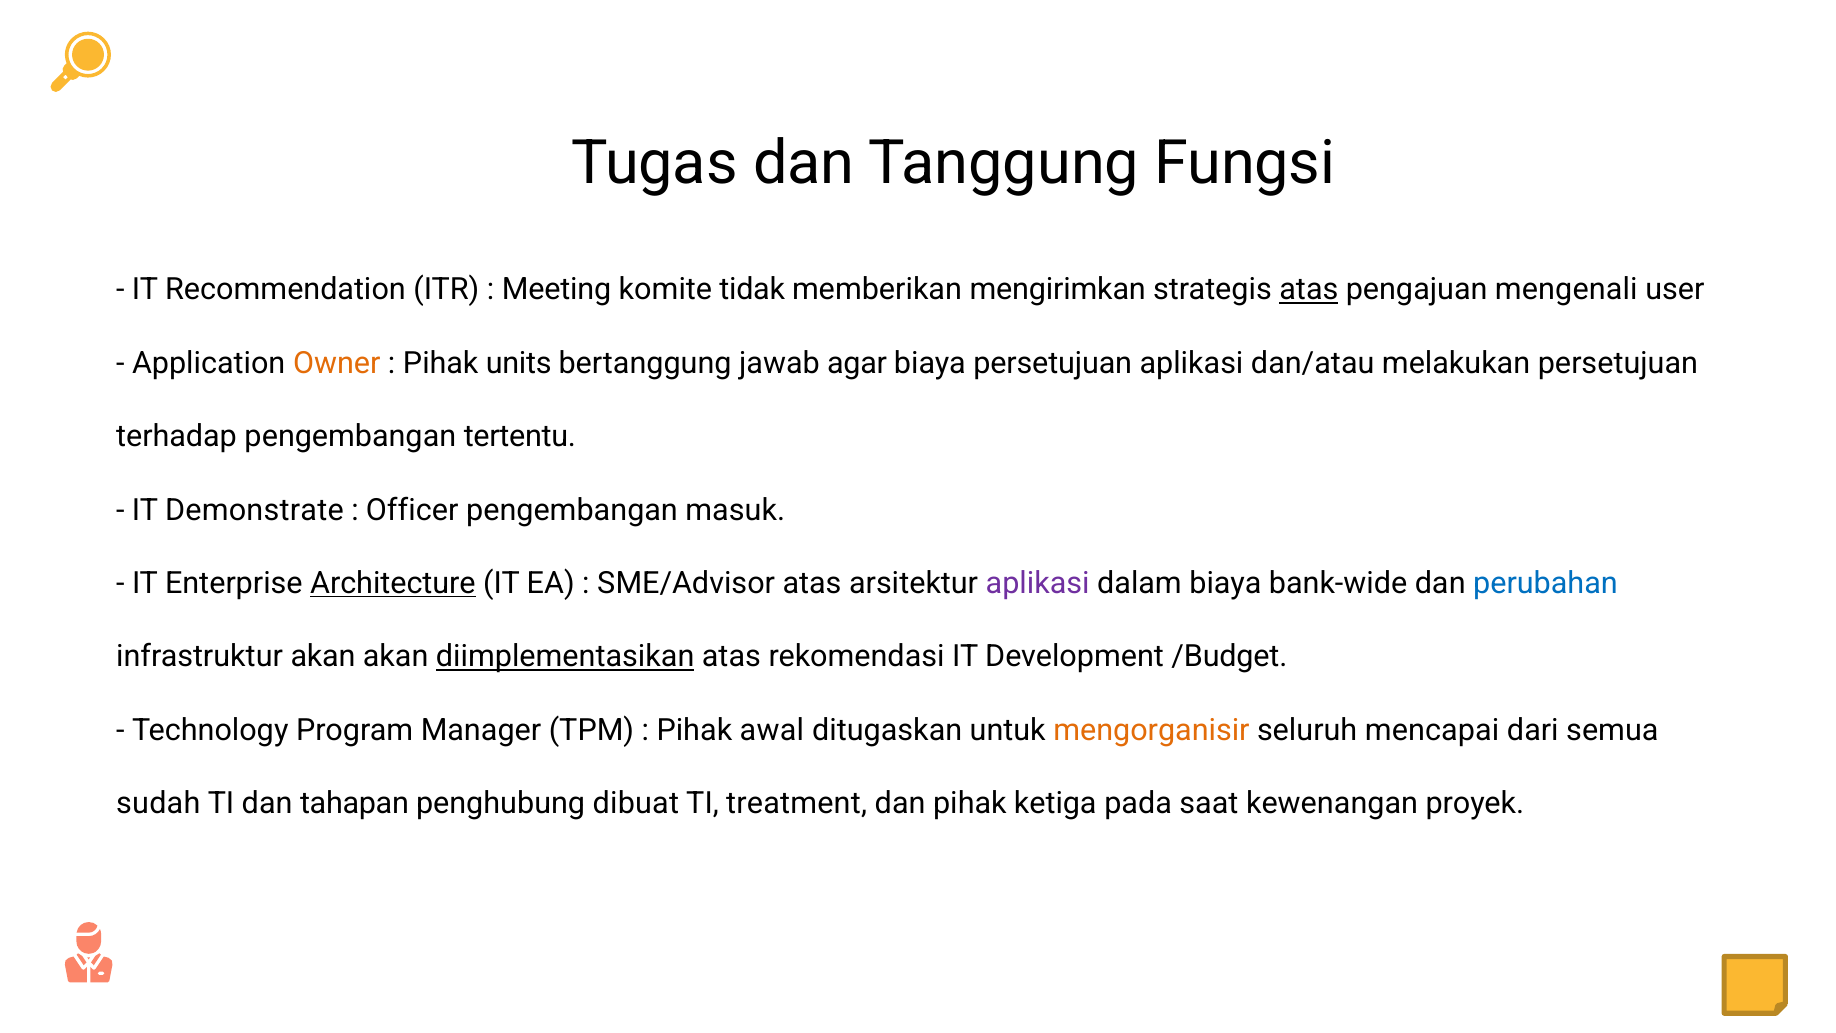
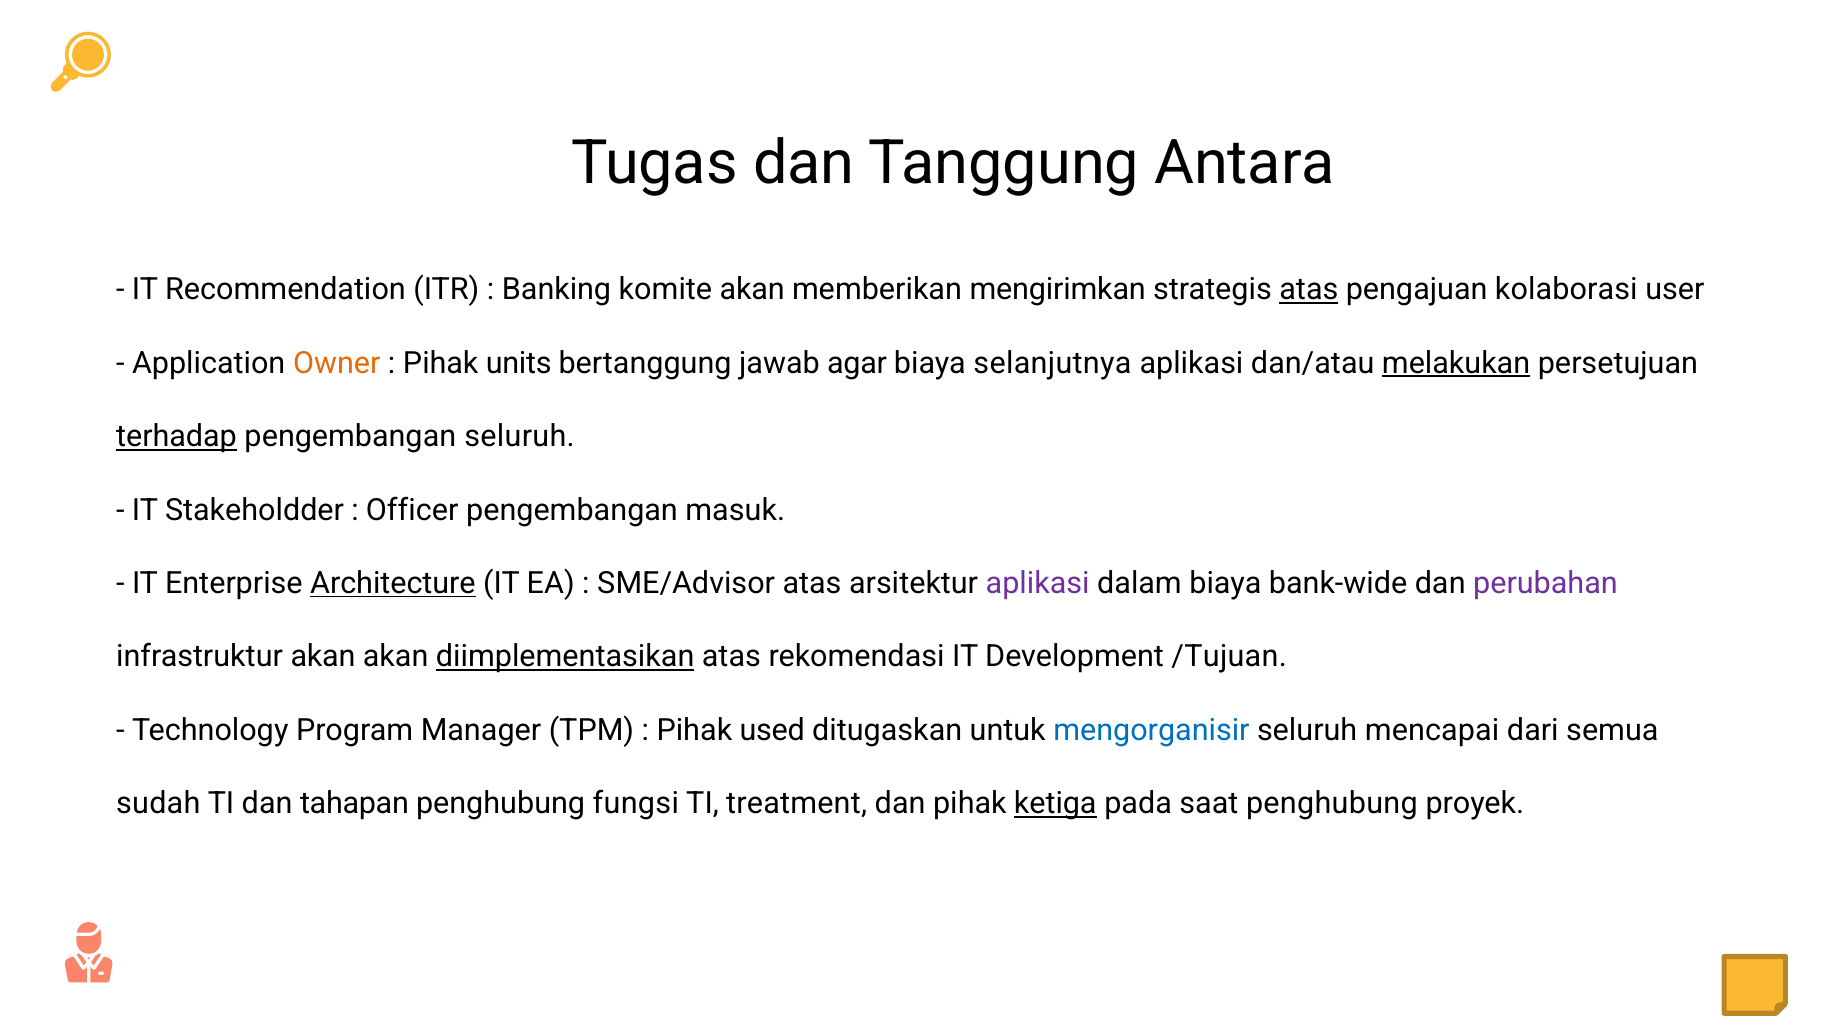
Fungsi: Fungsi -> Antara (1245, 163)
Meeting: Meeting -> Banking (557, 290)
komite tidak: tidak -> akan (752, 290)
mengenali: mengenali -> kolaborasi (1566, 290)
biaya persetujuan: persetujuan -> selanjutnya (1052, 363)
melakukan underline: none -> present (1456, 363)
terhadap underline: none -> present (177, 436)
pengembangan tertentu: tertentu -> seluruh (520, 436)
Demonstrate: Demonstrate -> Stakeholdder (255, 510)
perubahan colour: blue -> purple (1545, 583)
/Budget: /Budget -> /Tujuan (1229, 657)
awal: awal -> used (772, 730)
mengorganisir colour: orange -> blue (1151, 730)
dibuat: dibuat -> fungsi (636, 804)
ketiga underline: none -> present (1055, 804)
saat kewenangan: kewenangan -> penghubung (1332, 804)
